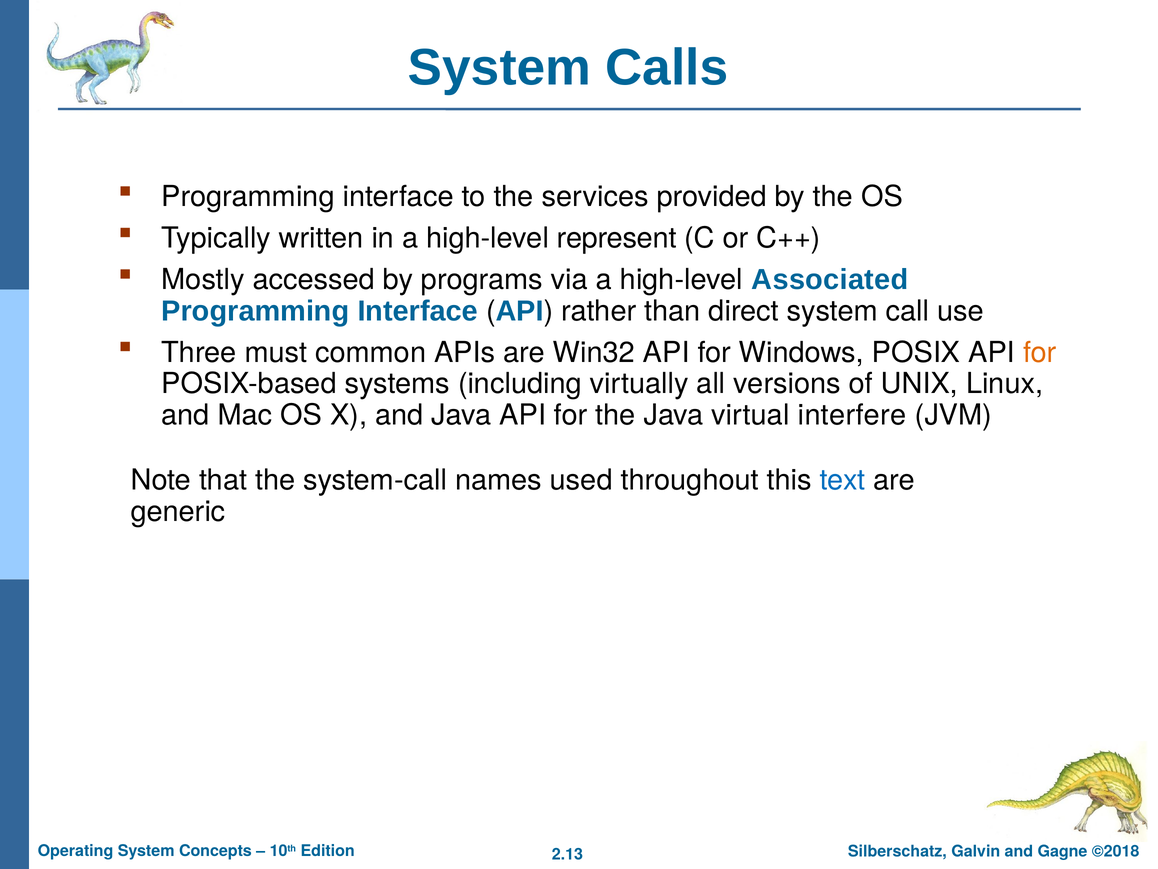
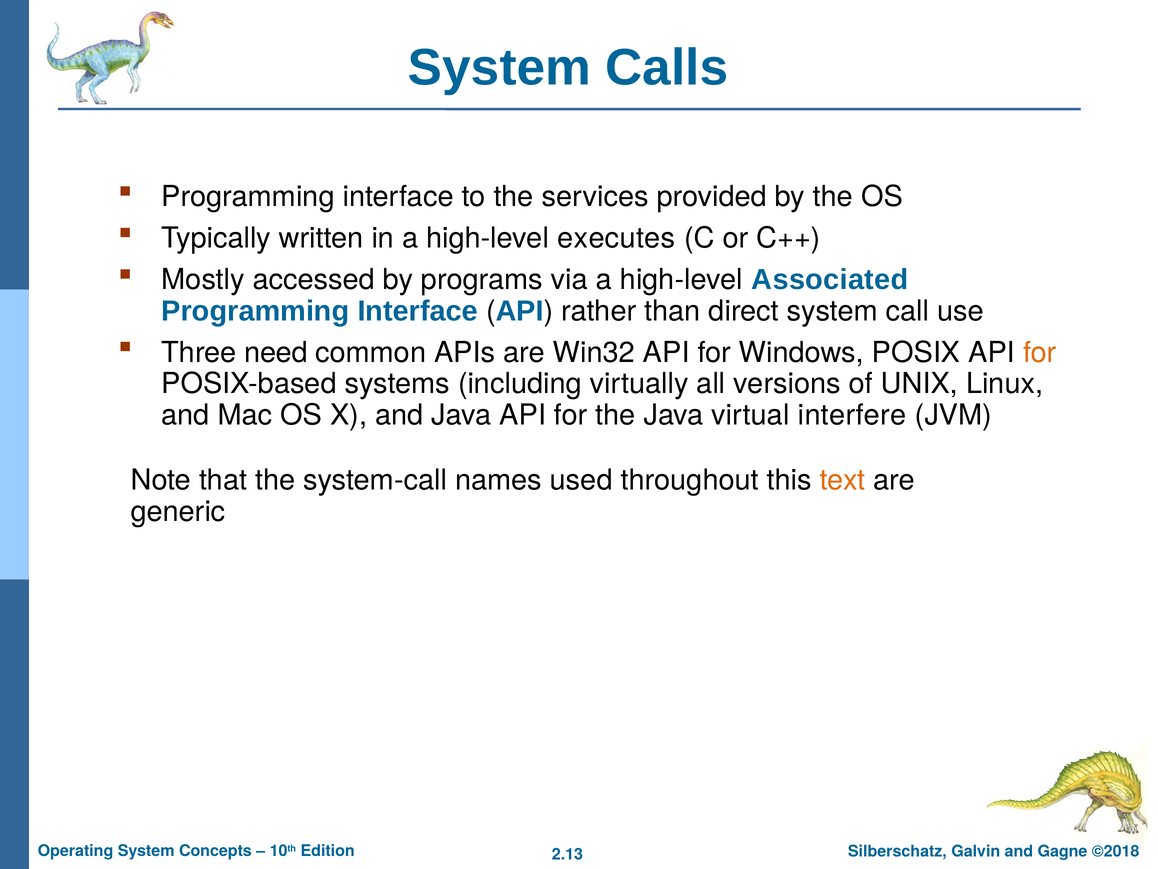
represent: represent -> executes (616, 238)
must: must -> need (276, 352)
text colour: blue -> orange (843, 480)
